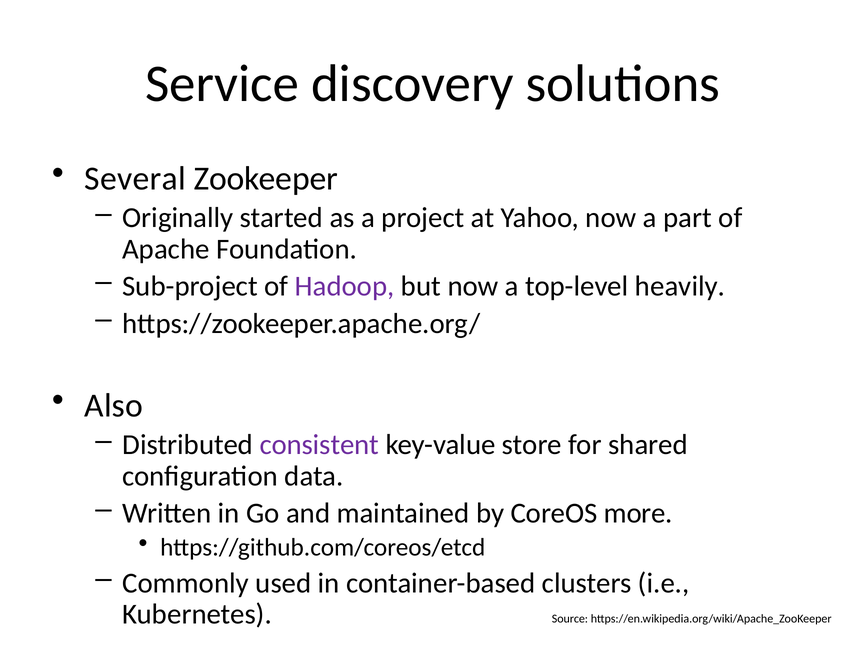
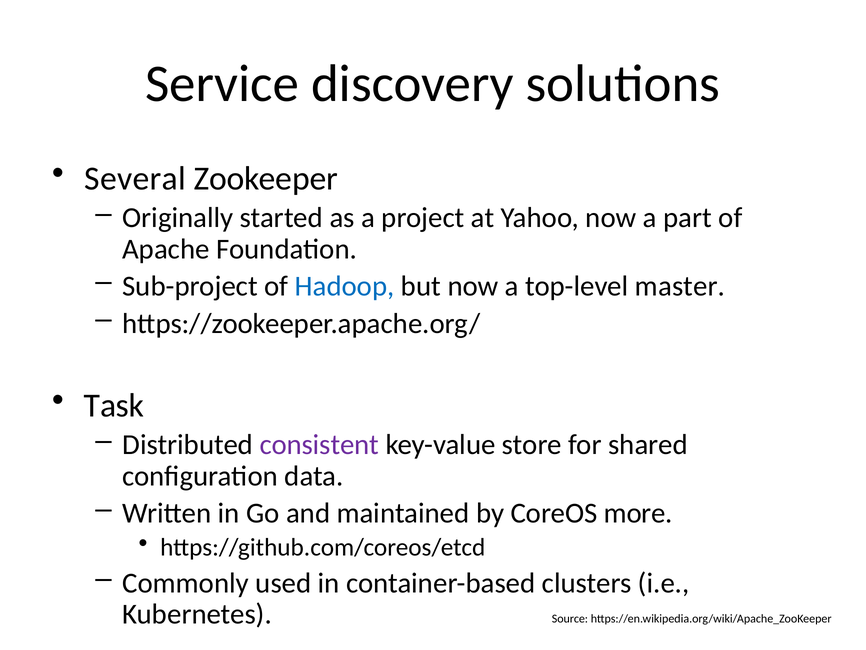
Hadoop colour: purple -> blue (345, 286)
heavily: heavily -> master (680, 286)
Also: Also -> Task (114, 405)
